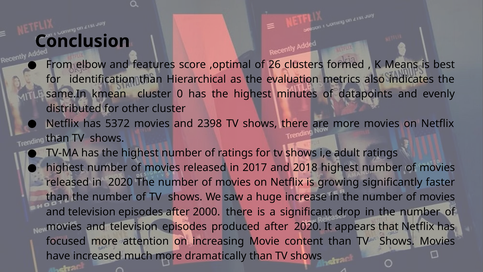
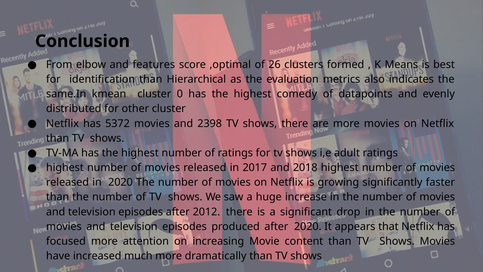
minutes: minutes -> comedy (297, 94)
2000: 2000 -> 2012 (206, 212)
